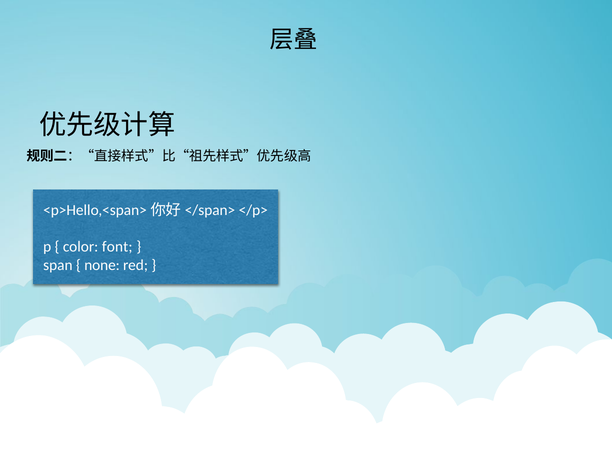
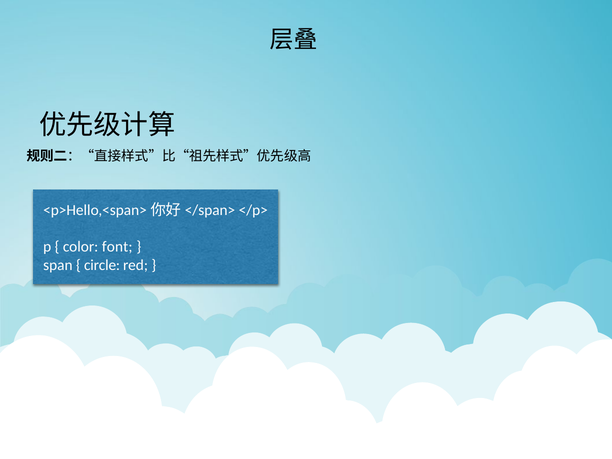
none: none -> circle (102, 265)
